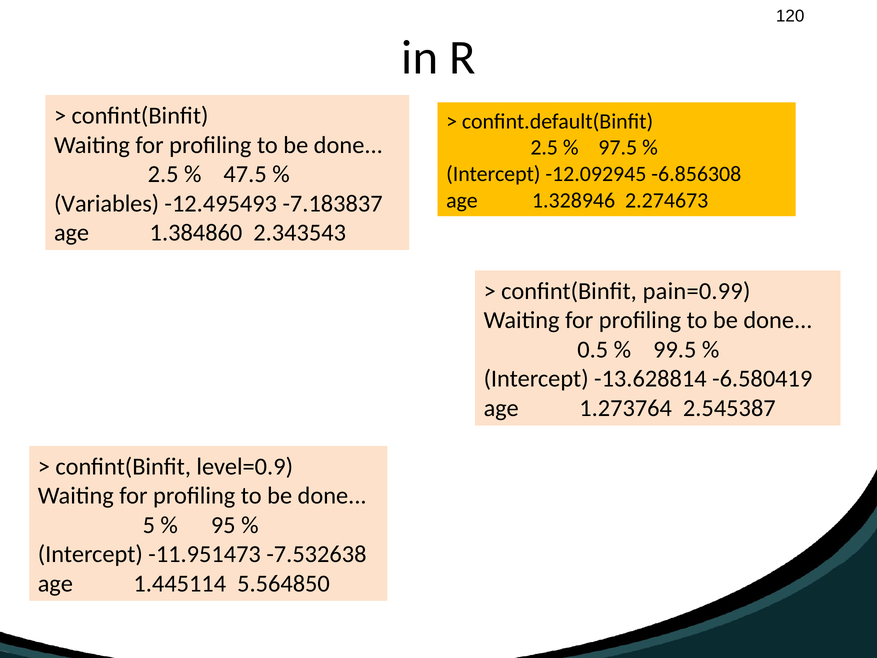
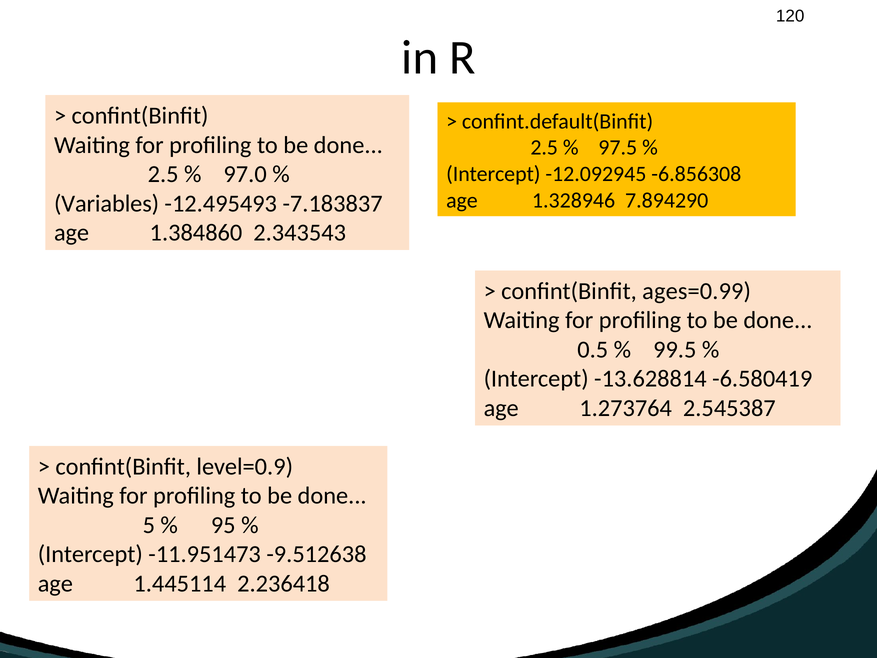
47.5: 47.5 -> 97.0 (245, 174)
2.274673: 2.274673 -> 7.894290 (667, 200)
pain=0.99: pain=0.99 -> ages=0.99 (697, 291)
-7.532638: -7.532638 -> -9.512638 (316, 554)
5.564850: 5.564850 -> 2.236418 (283, 583)
